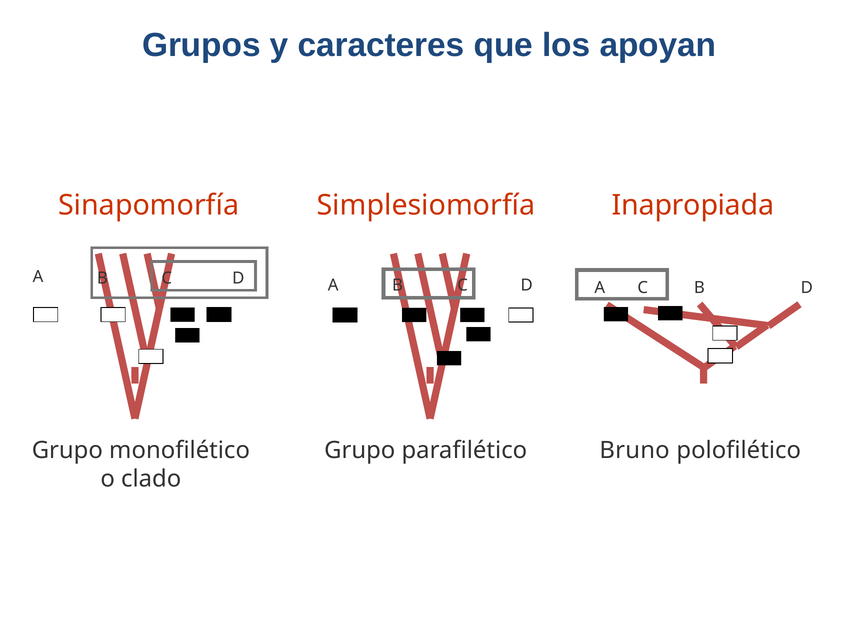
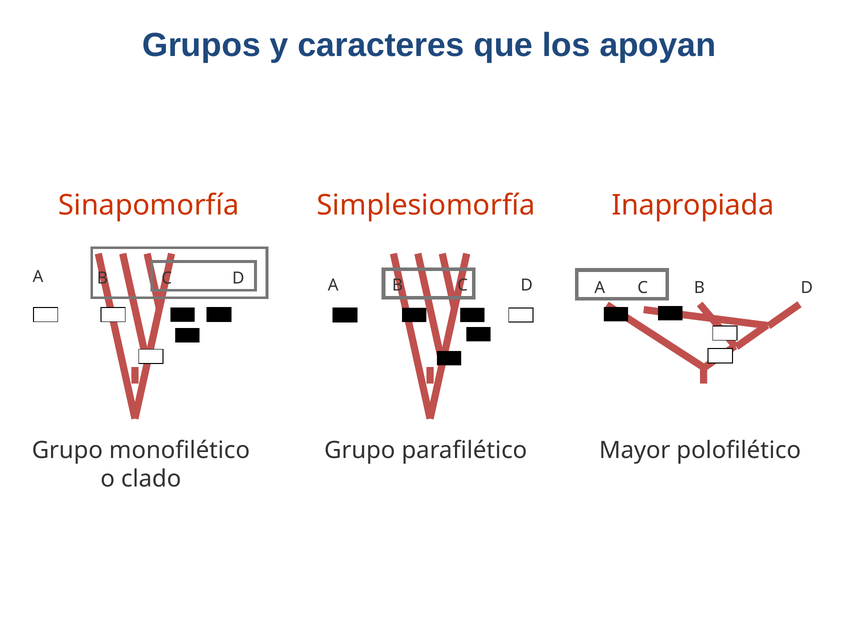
Bruno: Bruno -> Mayor (635, 451)
